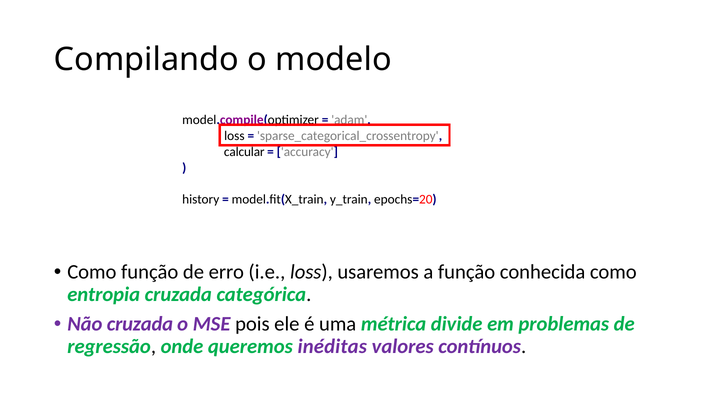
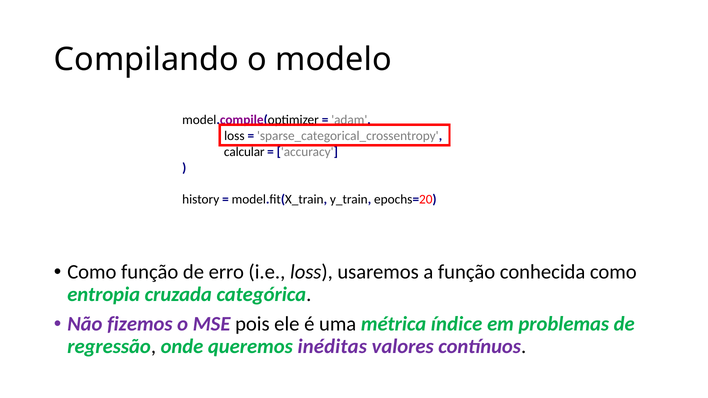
Não cruzada: cruzada -> fizemos (140, 324)
divide: divide -> índice (457, 324)
